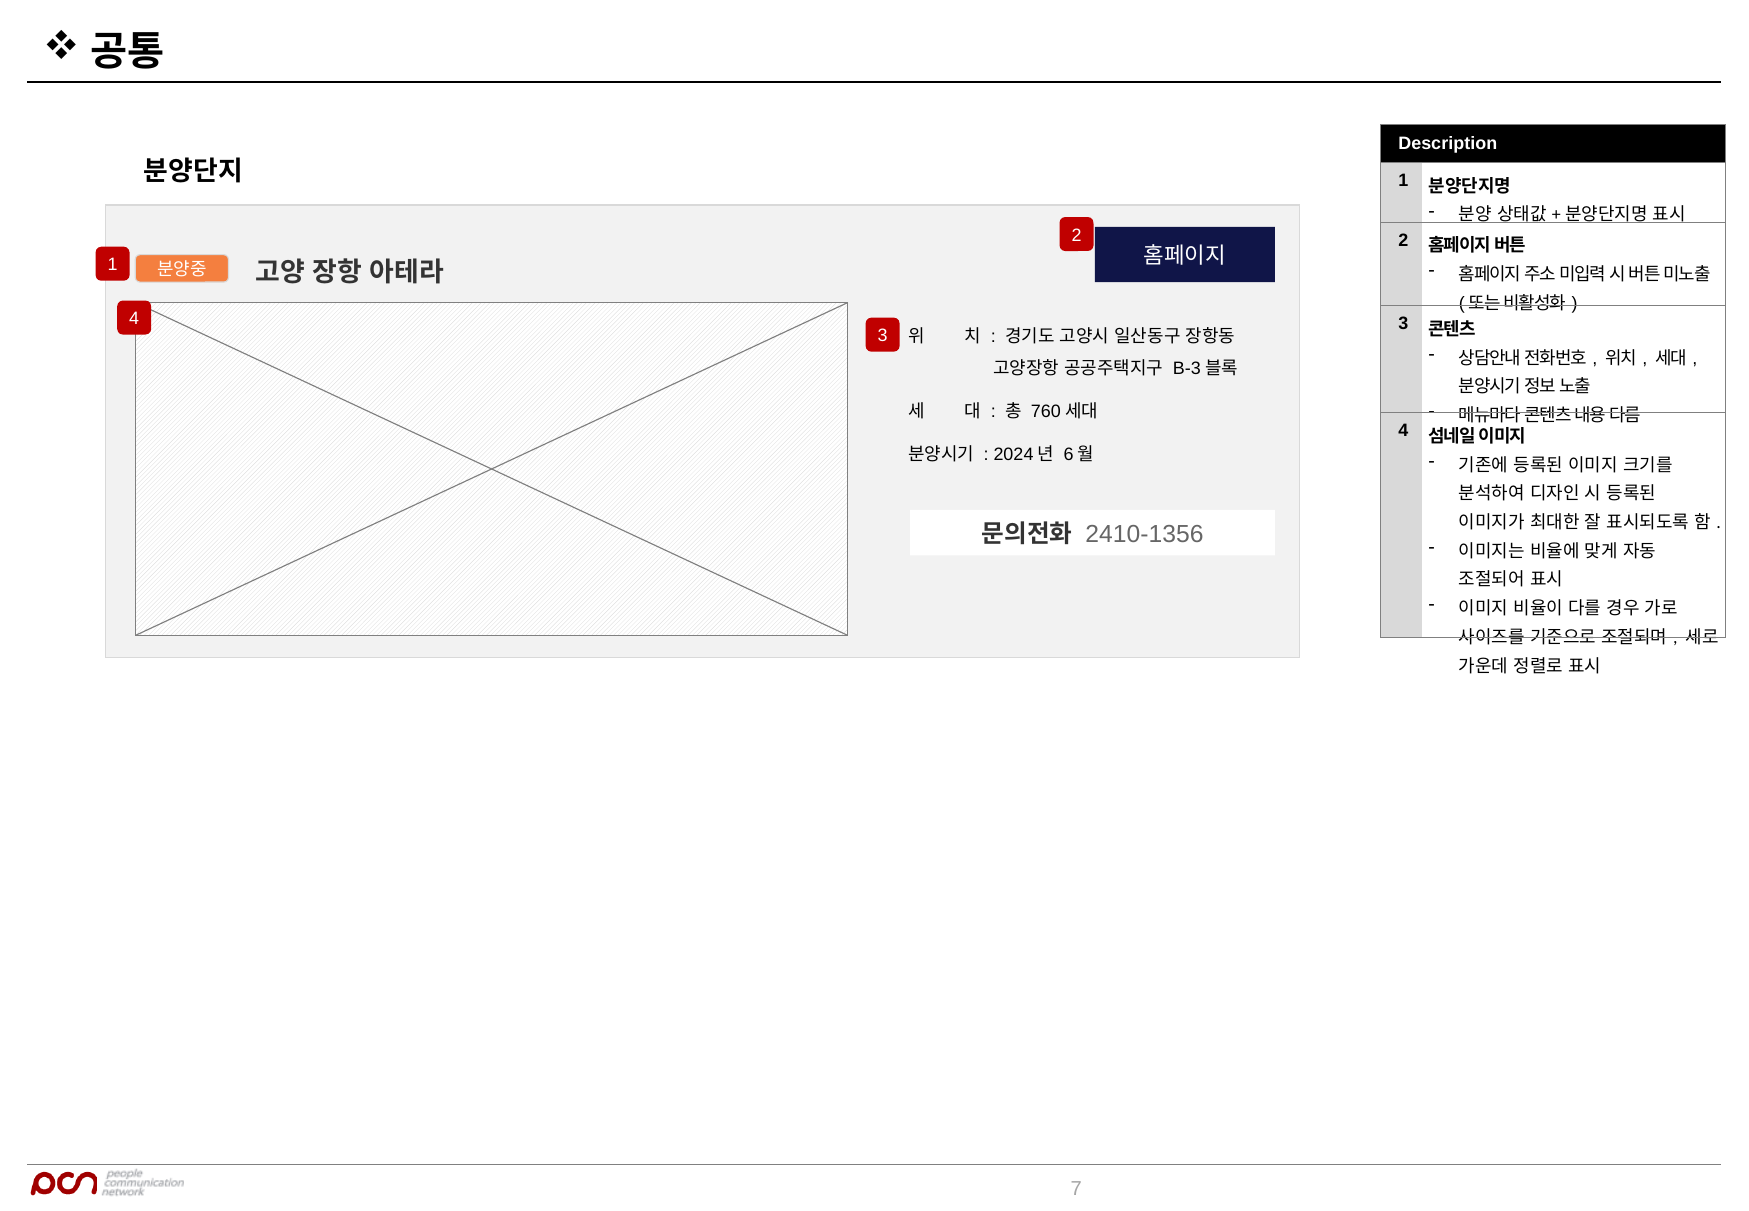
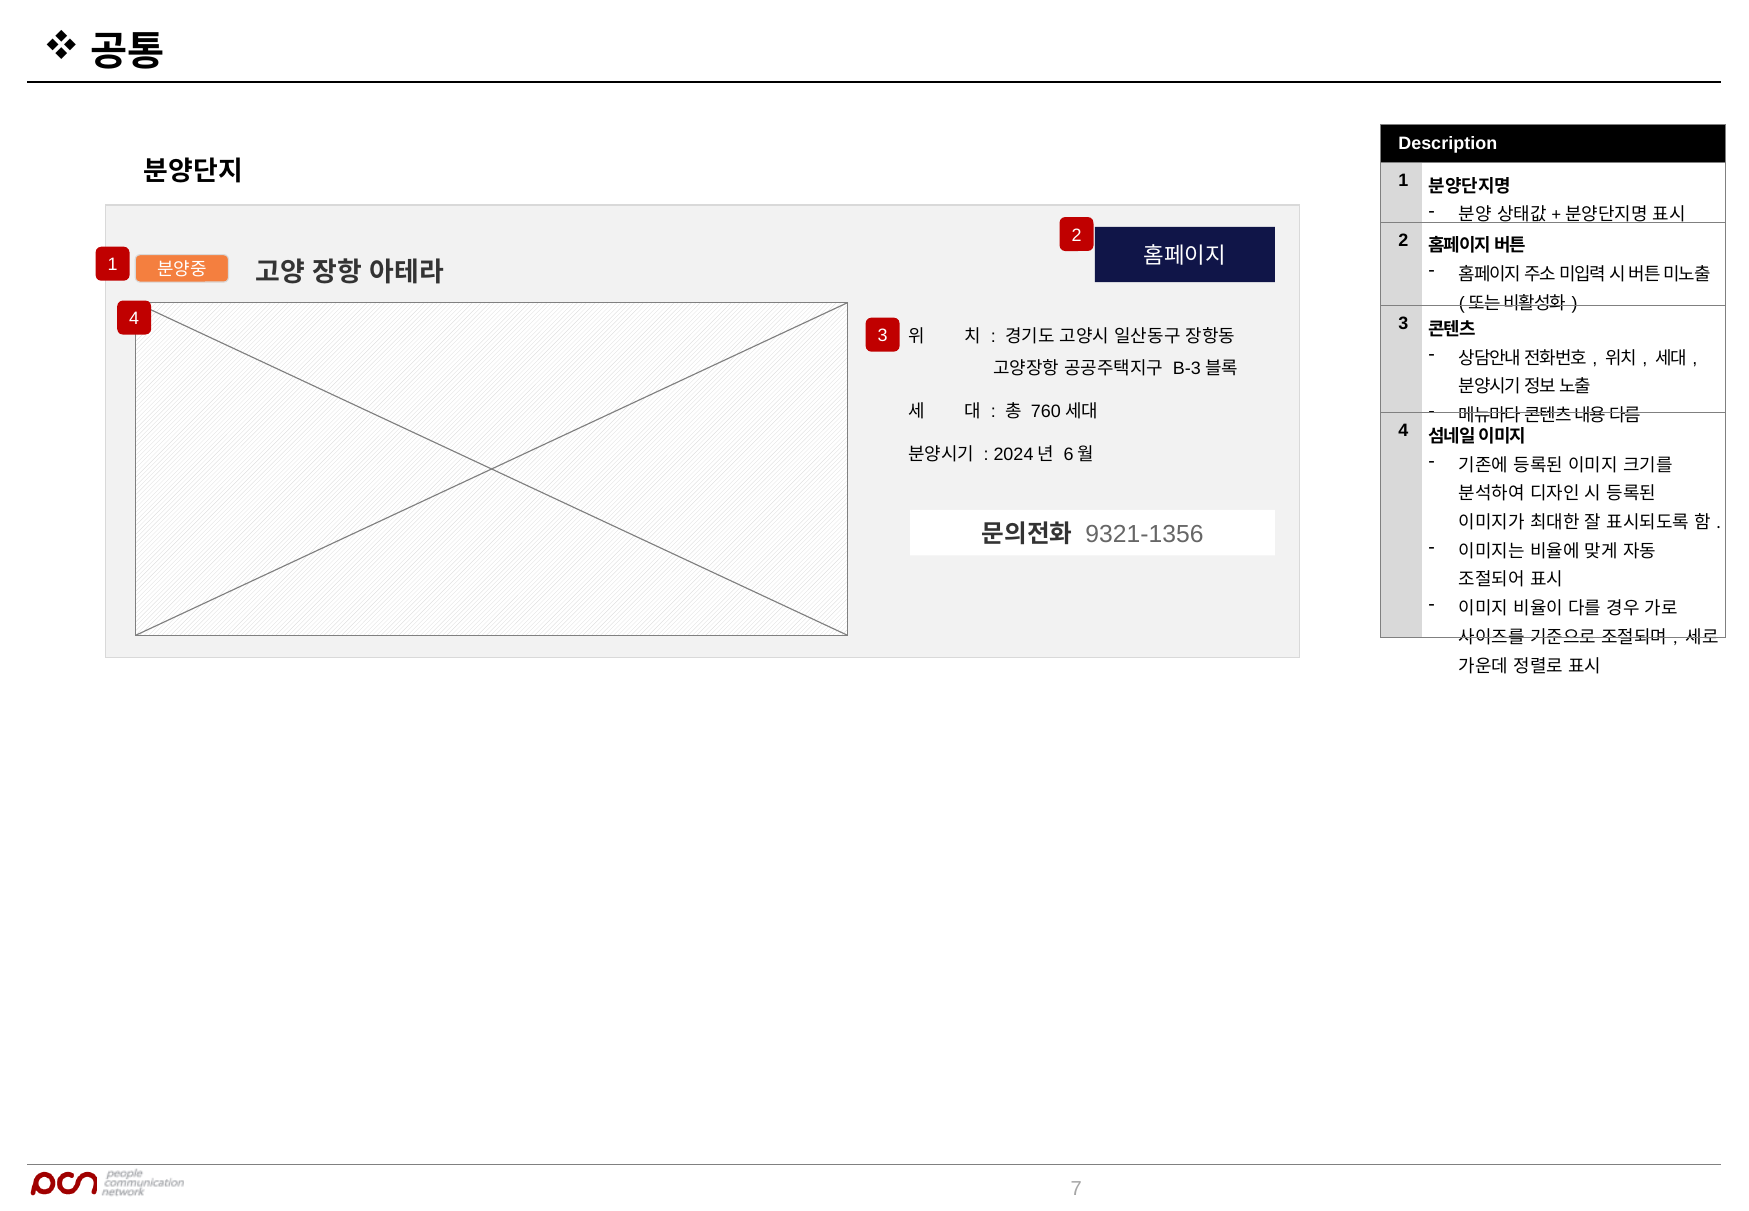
2410-1356: 2410-1356 -> 9321-1356 (1144, 534)
